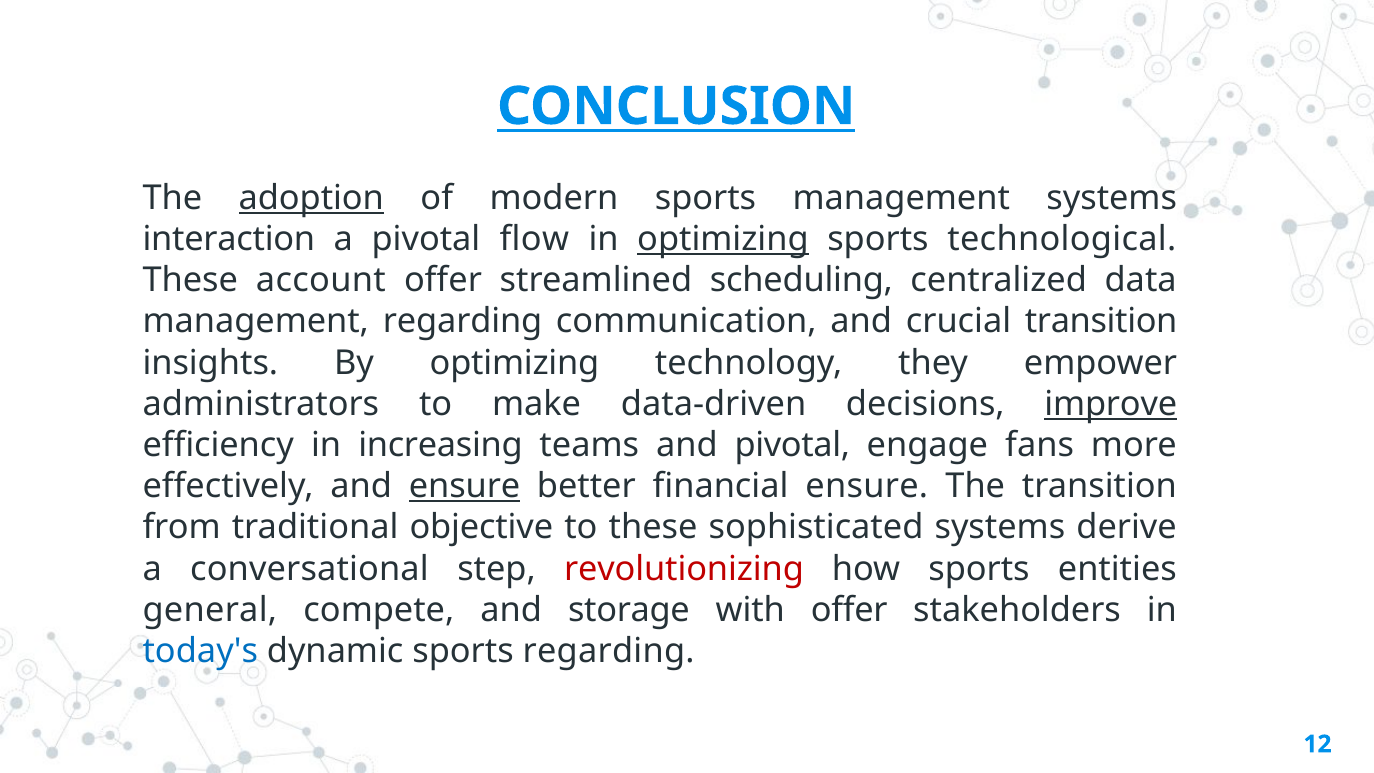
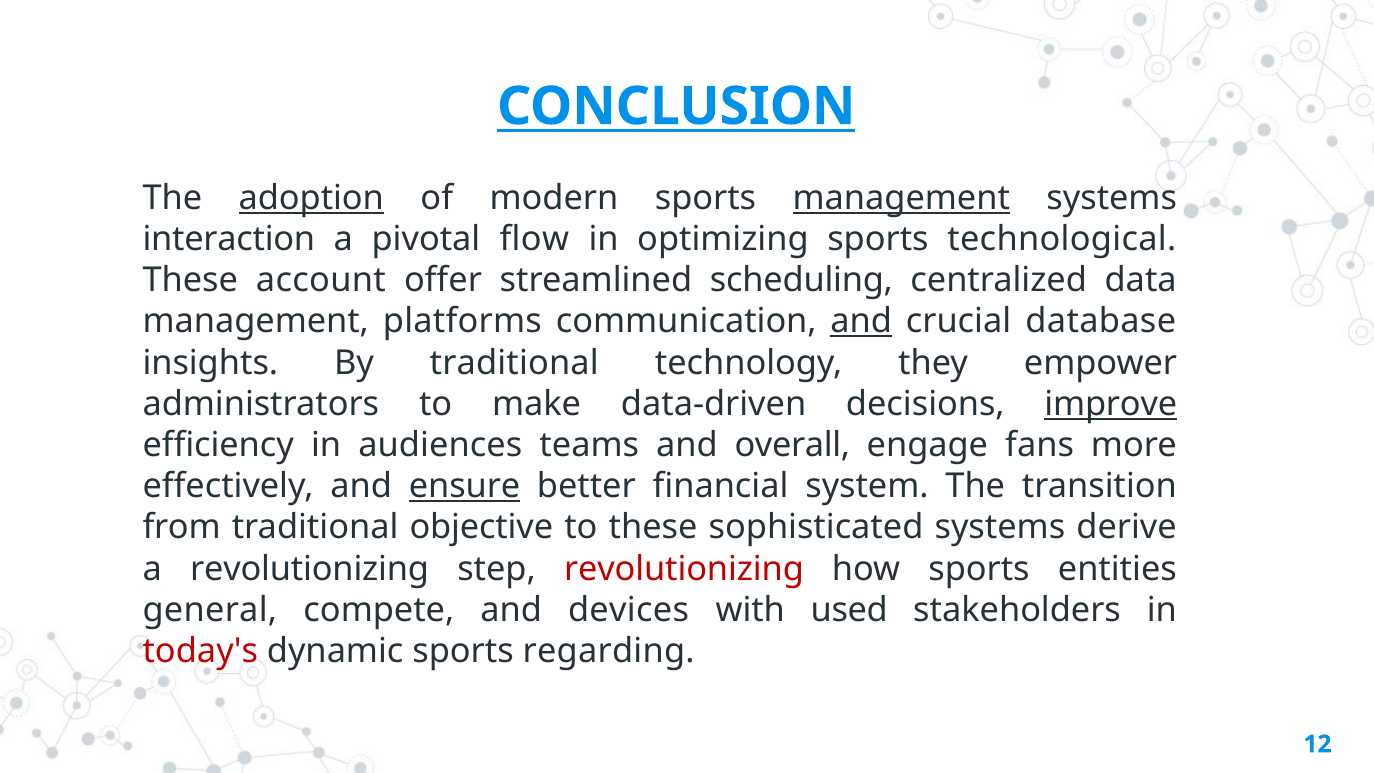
management underline: none -> present (901, 198)
optimizing underline: present -> none (723, 239)
management regarding: regarding -> platforms (462, 321)
and underline: none -> present (861, 321)
crucial transition: transition -> database (1101, 321)
By optimizing: optimizing -> traditional (514, 363)
increasing: increasing -> audiences (440, 445)
and pivotal: pivotal -> overall (792, 445)
financial ensure: ensure -> system (867, 486)
a conversational: conversational -> revolutionizing (310, 569)
storage: storage -> devices (629, 610)
with offer: offer -> used (849, 610)
today's colour: blue -> red (200, 651)
